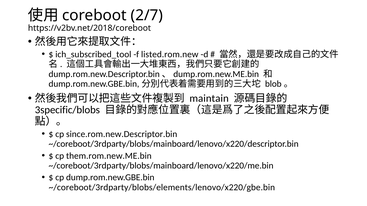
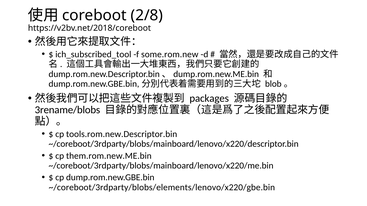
2/7: 2/7 -> 2/8 (147, 15)
listed.rom.new: listed.rom.new -> some.rom.new (170, 54)
maintain: maintain -> packages (209, 99)
3specific/blobs: 3specific/blobs -> 3rename/blobs (67, 110)
since.rom.new.Descriptor.bin: since.rom.new.Descriptor.bin -> tools.rom.new.Descriptor.bin (122, 134)
